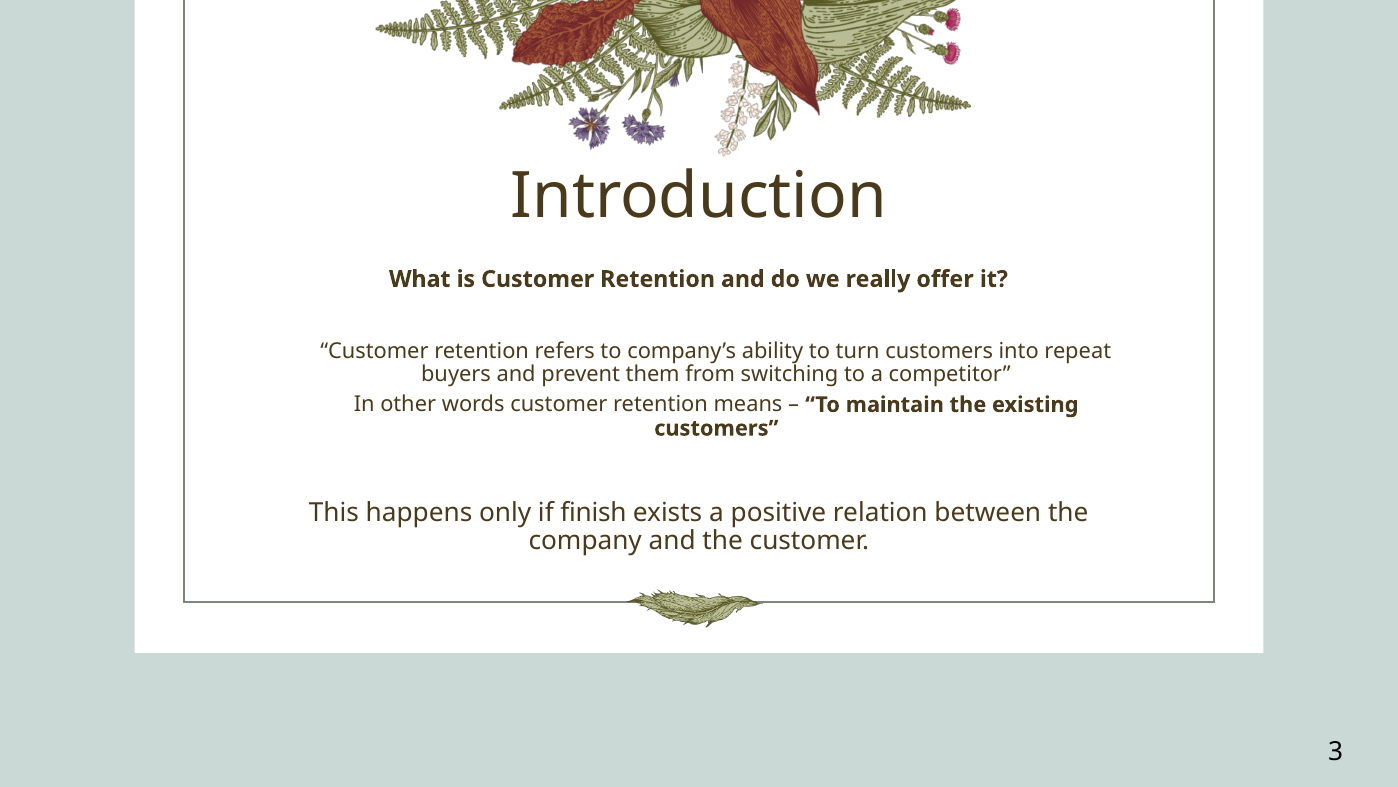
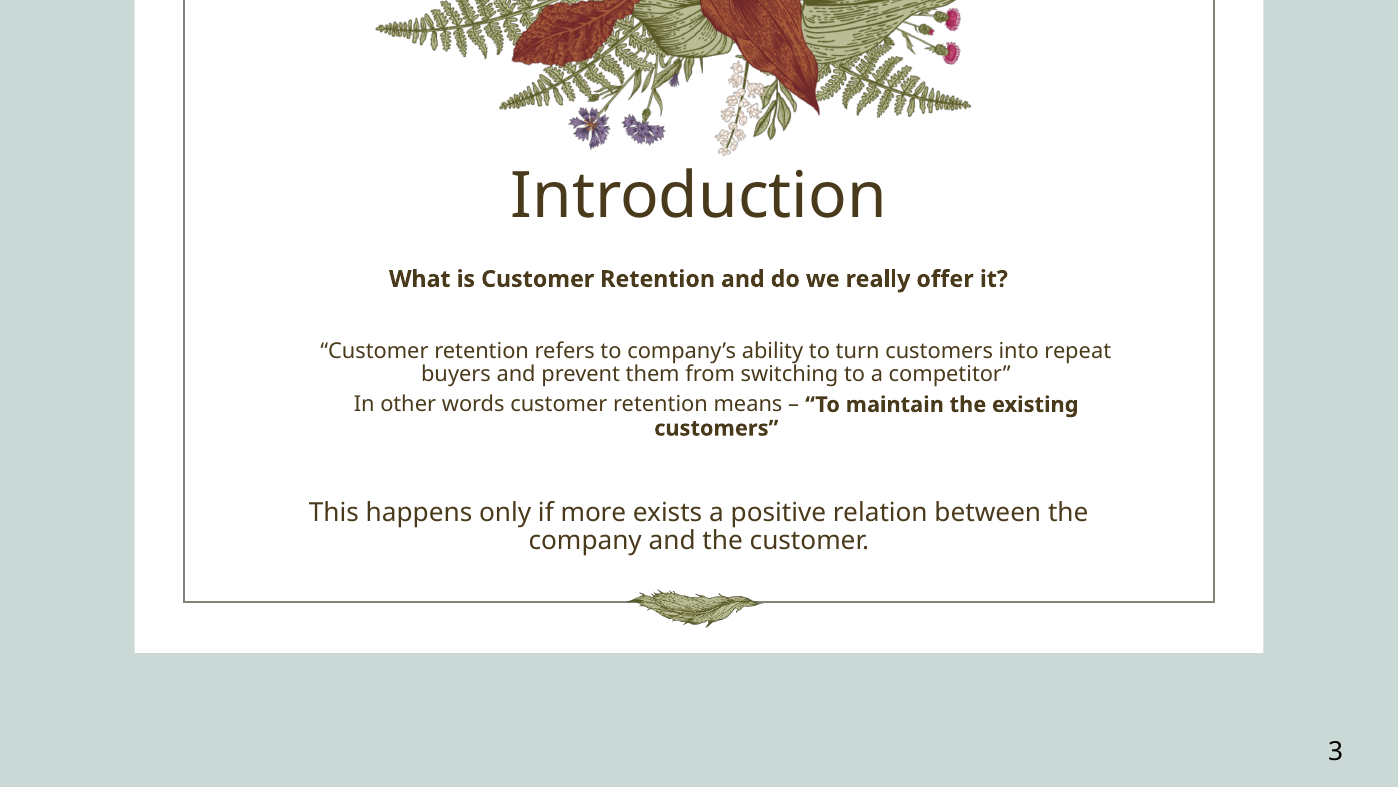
finish: finish -> more (593, 512)
